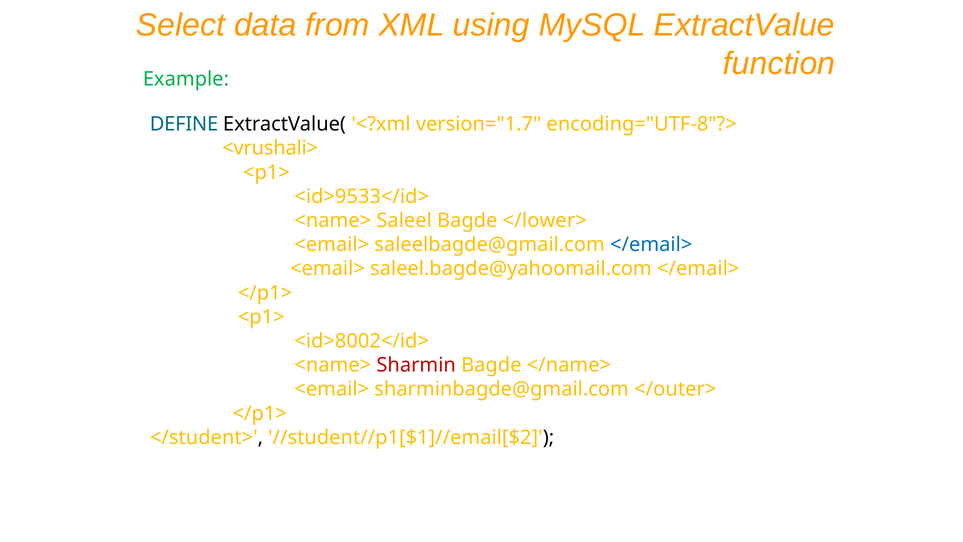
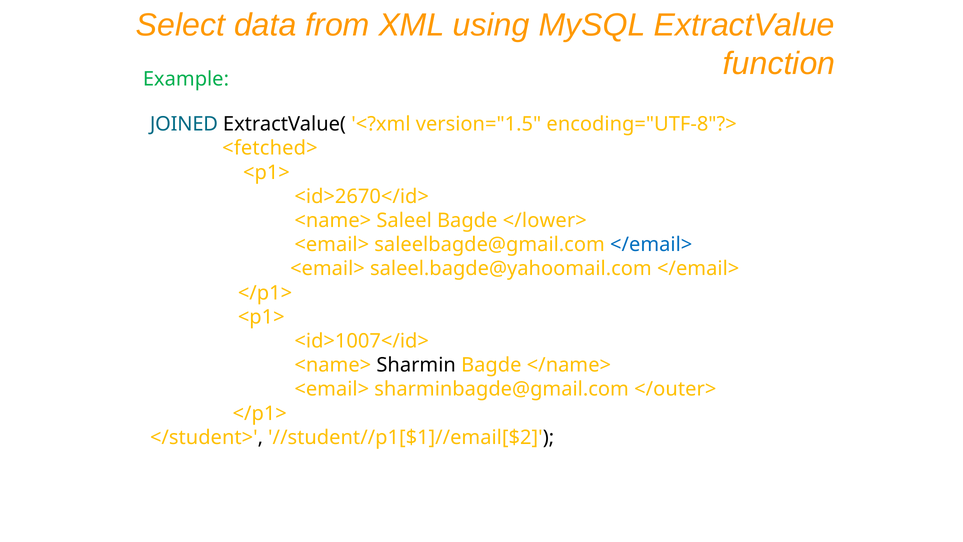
DEFINE: DEFINE -> JOINED (184, 124)
version="1.7: version="1.7 -> version="1.5 (479, 124)
<vrushali>: <vrushali> -> <fetched> (270, 148)
<id>9533</id>: <id>9533</id> -> <id>2670</id> (362, 196)
<id>8002</id>: <id>8002</id> -> <id>1007</id> (362, 341)
Sharmin colour: red -> black (416, 365)
